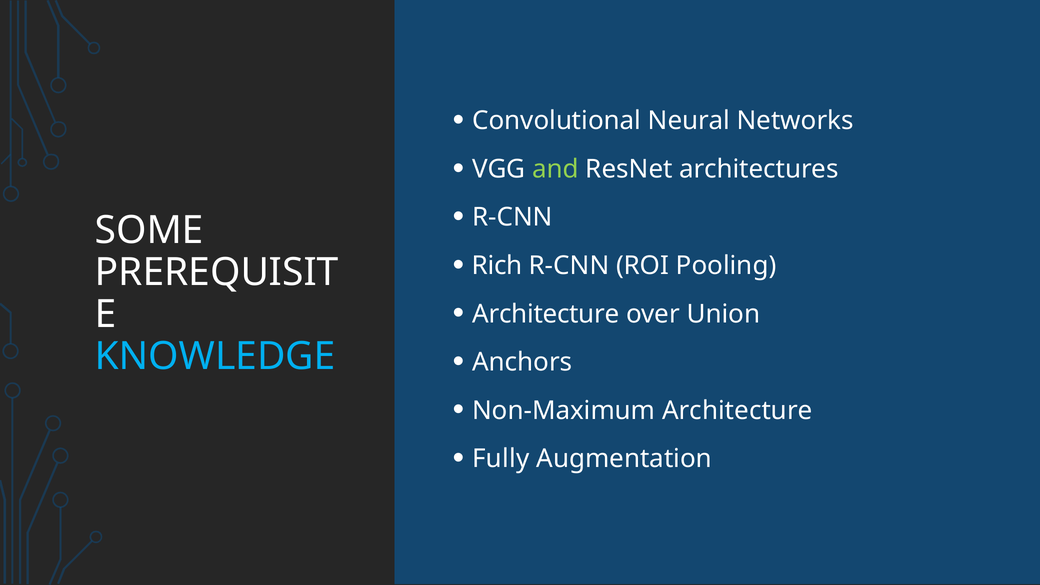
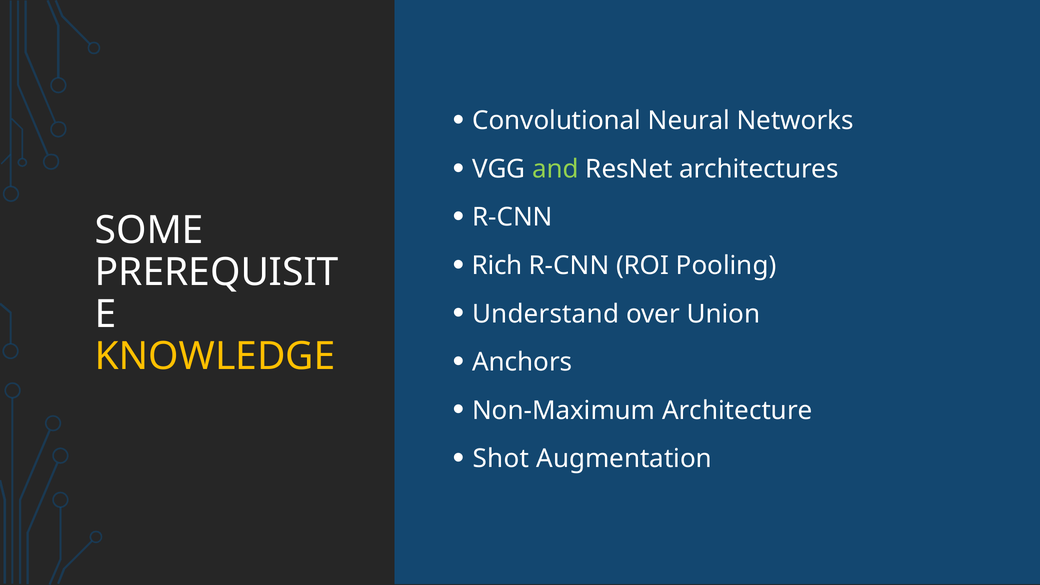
Architecture: Architecture -> Understand (546, 314)
KNOWLEDGE colour: light blue -> yellow (215, 357)
Fully: Fully -> Shot (501, 459)
